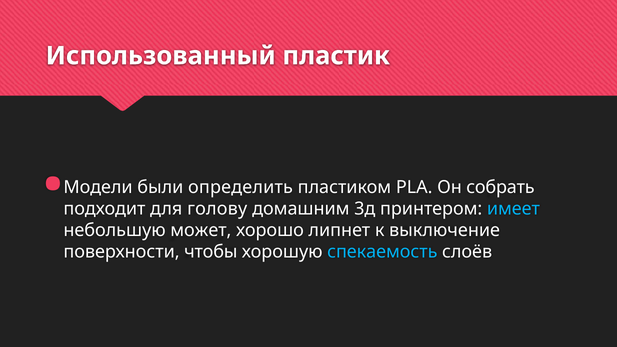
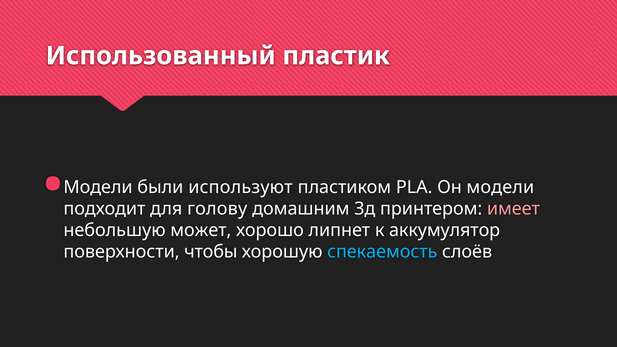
определить: определить -> используют (240, 187)
Он собрать: собрать -> модели (500, 187)
имеет colour: light blue -> pink (513, 209)
выключение: выключение -> аккумулятор (445, 230)
